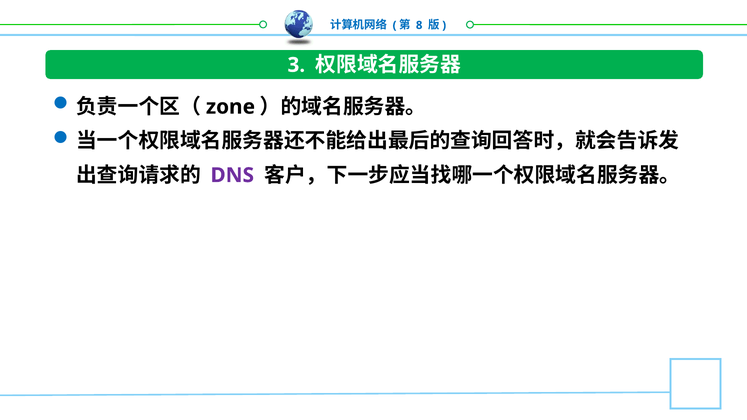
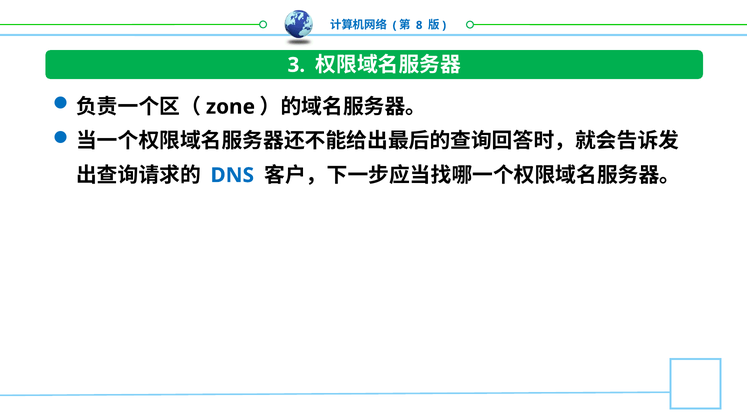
DNS colour: purple -> blue (232, 175)
